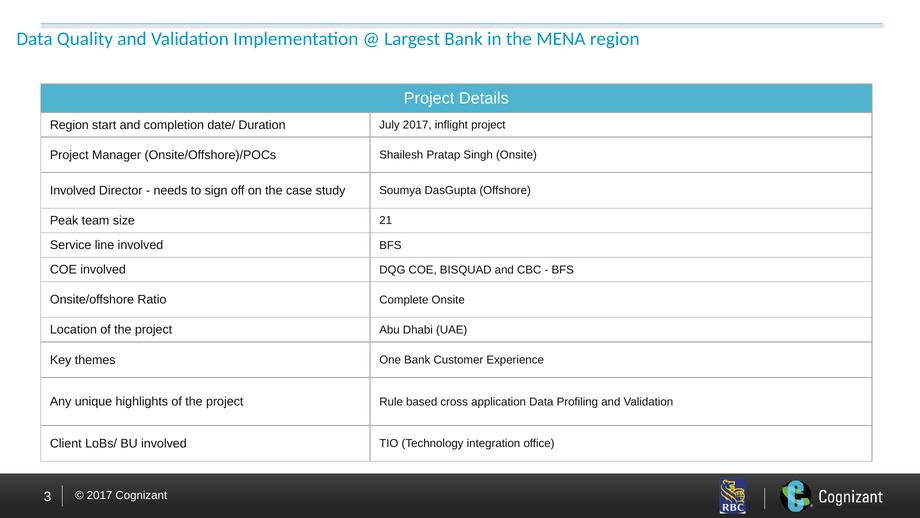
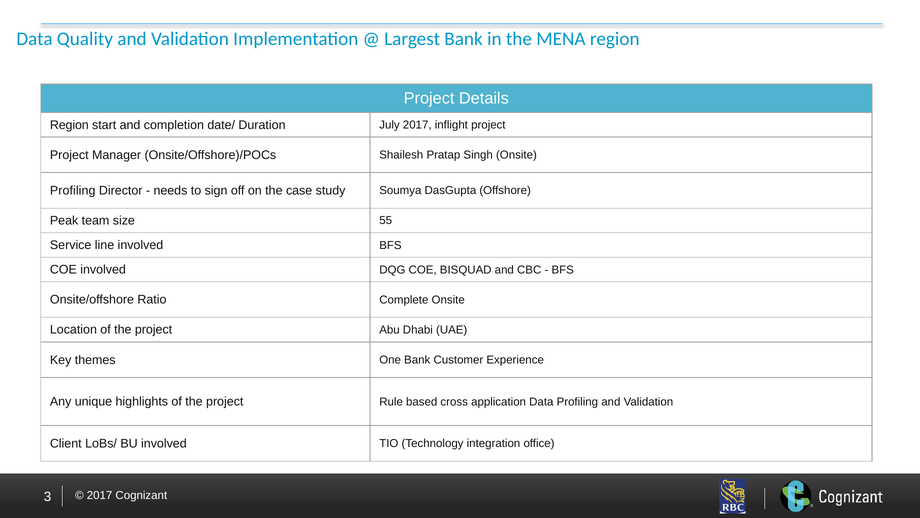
Involved: Involved -> Profiling (73, 190)
21: 21 -> 55 (386, 220)
